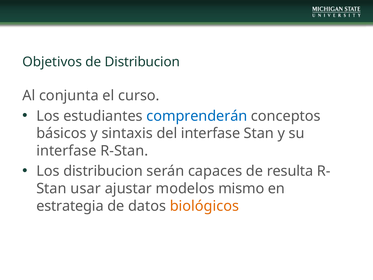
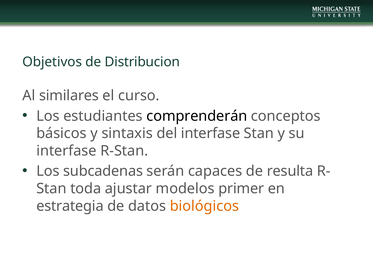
conjunta: conjunta -> similares (69, 96)
comprenderán colour: blue -> black (197, 116)
Los distribucion: distribucion -> subcadenas (103, 171)
usar: usar -> toda (86, 188)
mismo: mismo -> primer (241, 188)
